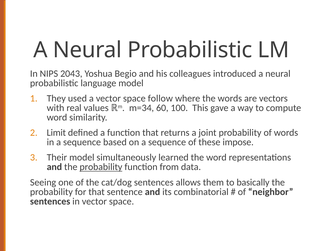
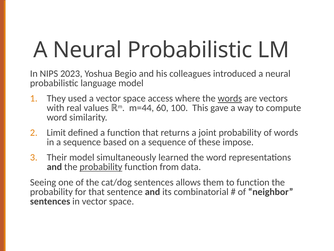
2043: 2043 -> 2023 (71, 73)
follow: follow -> access (160, 98)
words underline: none -> present (230, 98)
m=34: m=34 -> m=44 (142, 108)
to basically: basically -> function (253, 182)
